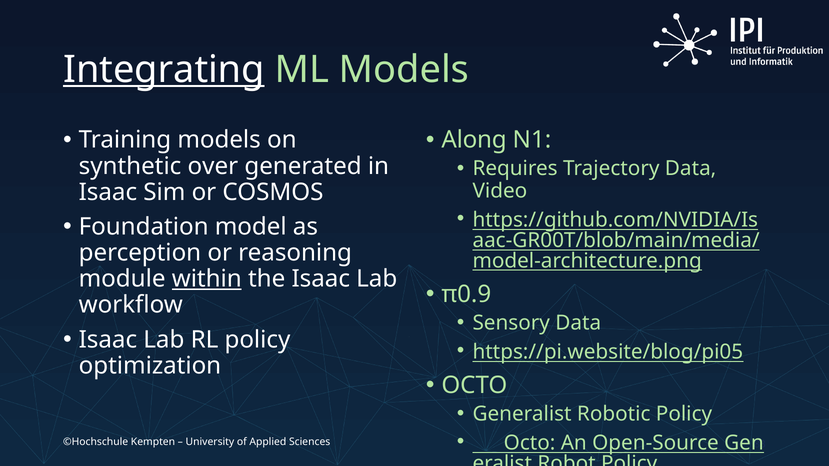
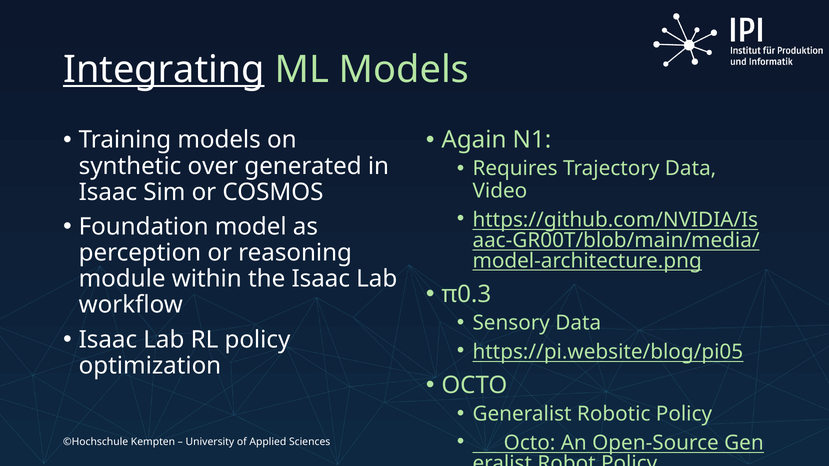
Along: Along -> Again (474, 140)
within underline: present -> none (207, 279)
π0.9: π0.9 -> π0.3 (466, 294)
